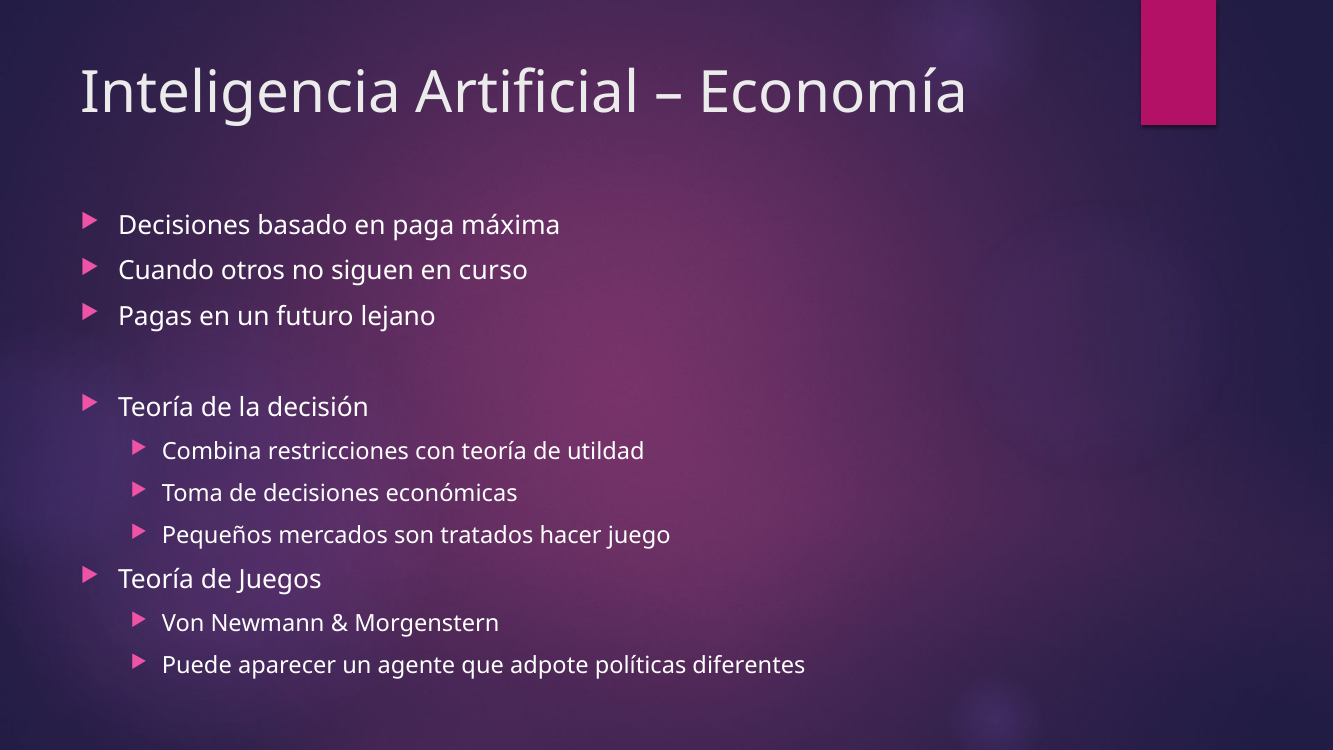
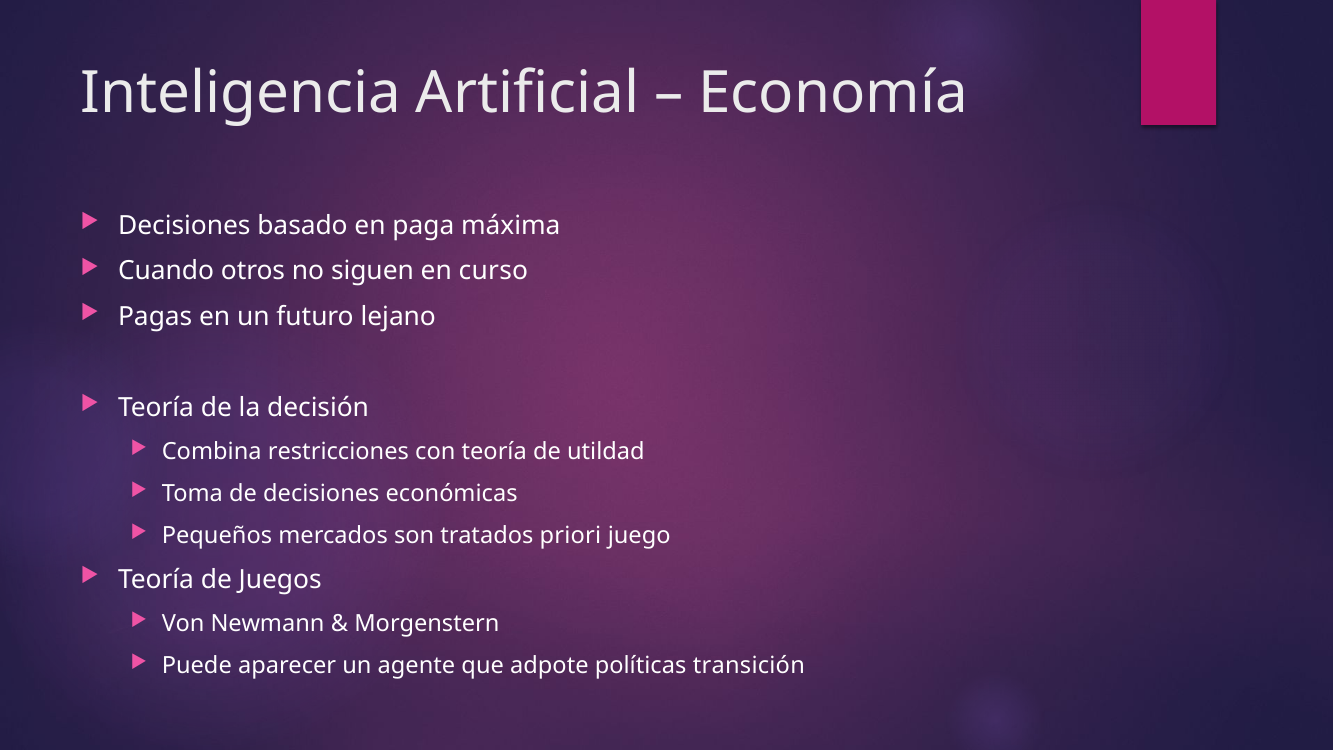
hacer: hacer -> priori (570, 536)
diferentes: diferentes -> transición (749, 666)
